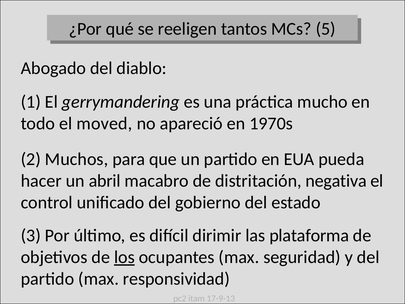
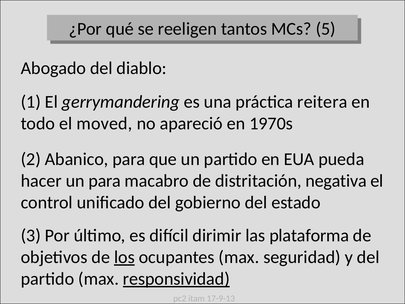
mucho: mucho -> reitera (322, 102)
Muchos: Muchos -> Abanico (77, 159)
un abril: abril -> para (105, 181)
responsividad underline: none -> present (176, 279)
